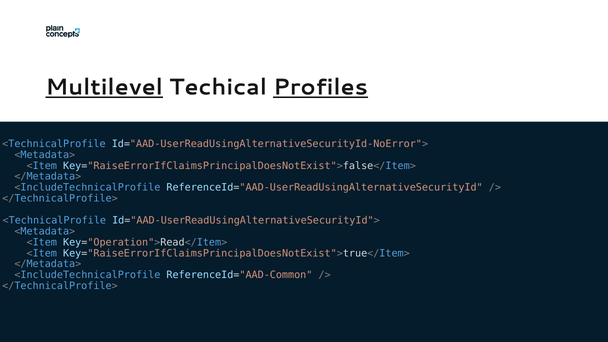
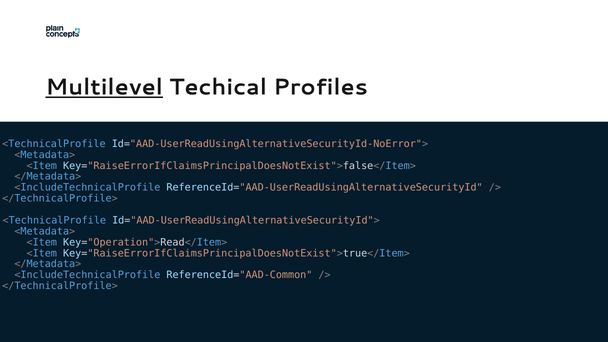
Profiles underline: present -> none (320, 87)
